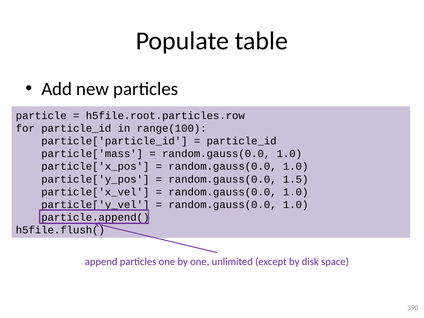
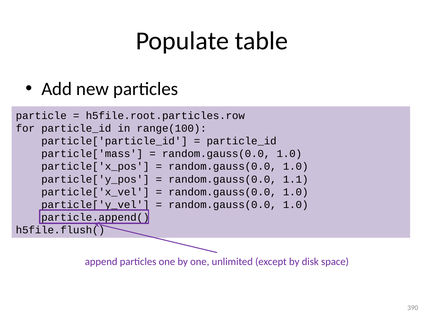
1.5: 1.5 -> 1.1 (296, 179)
